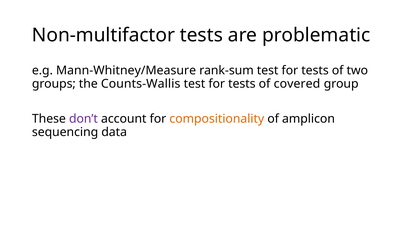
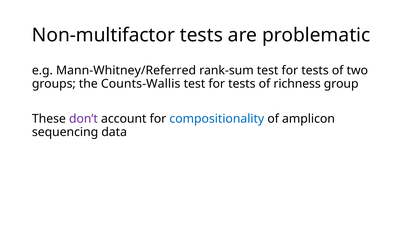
Mann-Whitney/Measure: Mann-Whitney/Measure -> Mann-Whitney/Referred (126, 71)
covered: covered -> richness (297, 84)
compositionality colour: orange -> blue (217, 119)
